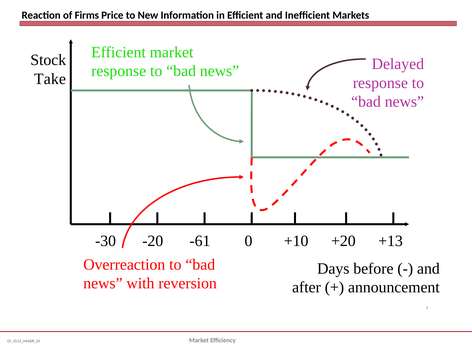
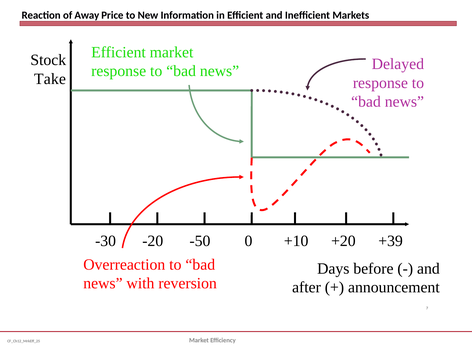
Firms: Firms -> Away (87, 15)
-61: -61 -> -50 (200, 241)
+13: +13 -> +39 (391, 241)
